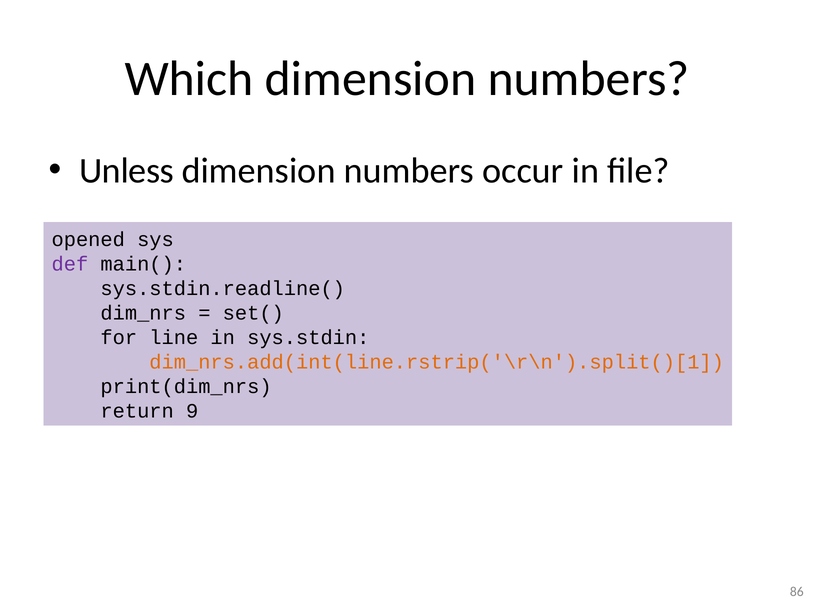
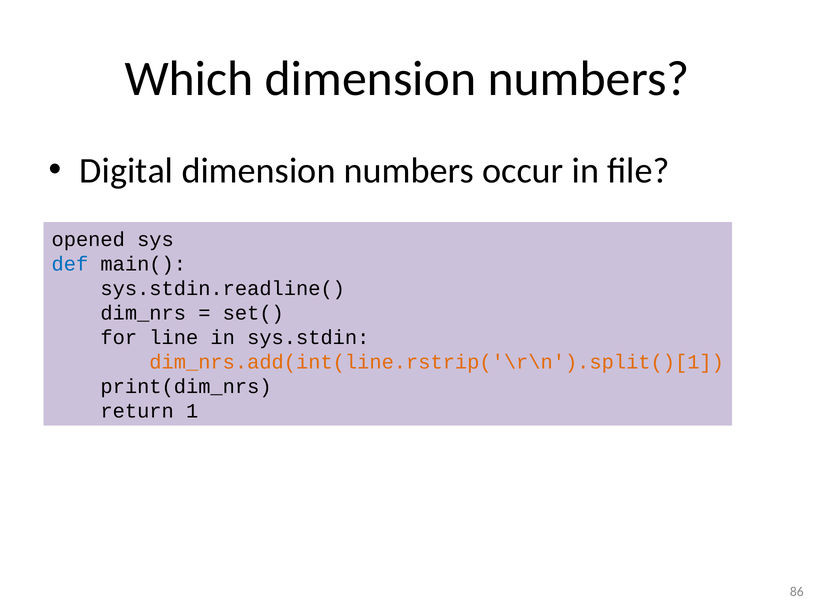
Unless: Unless -> Digital (126, 171)
def colour: purple -> blue (70, 264)
9: 9 -> 1 (192, 411)
